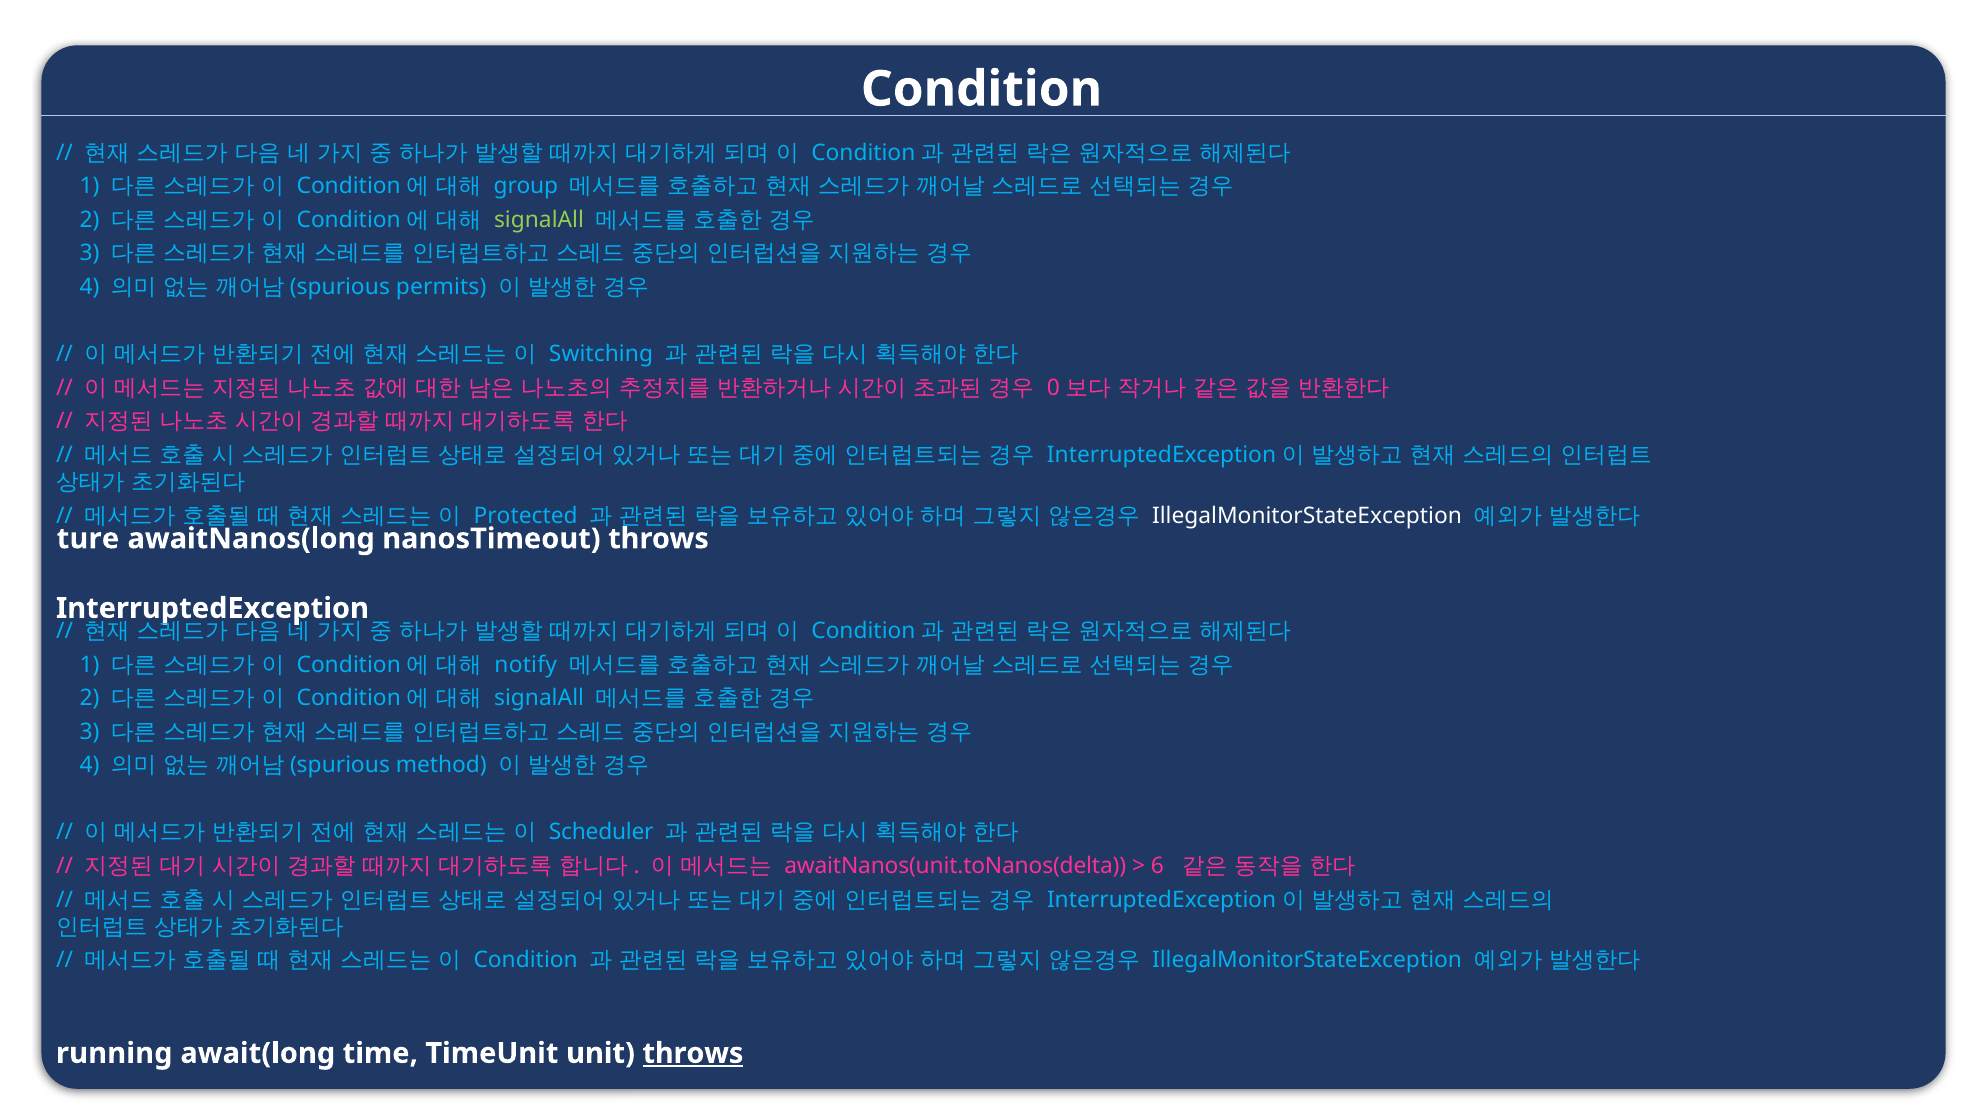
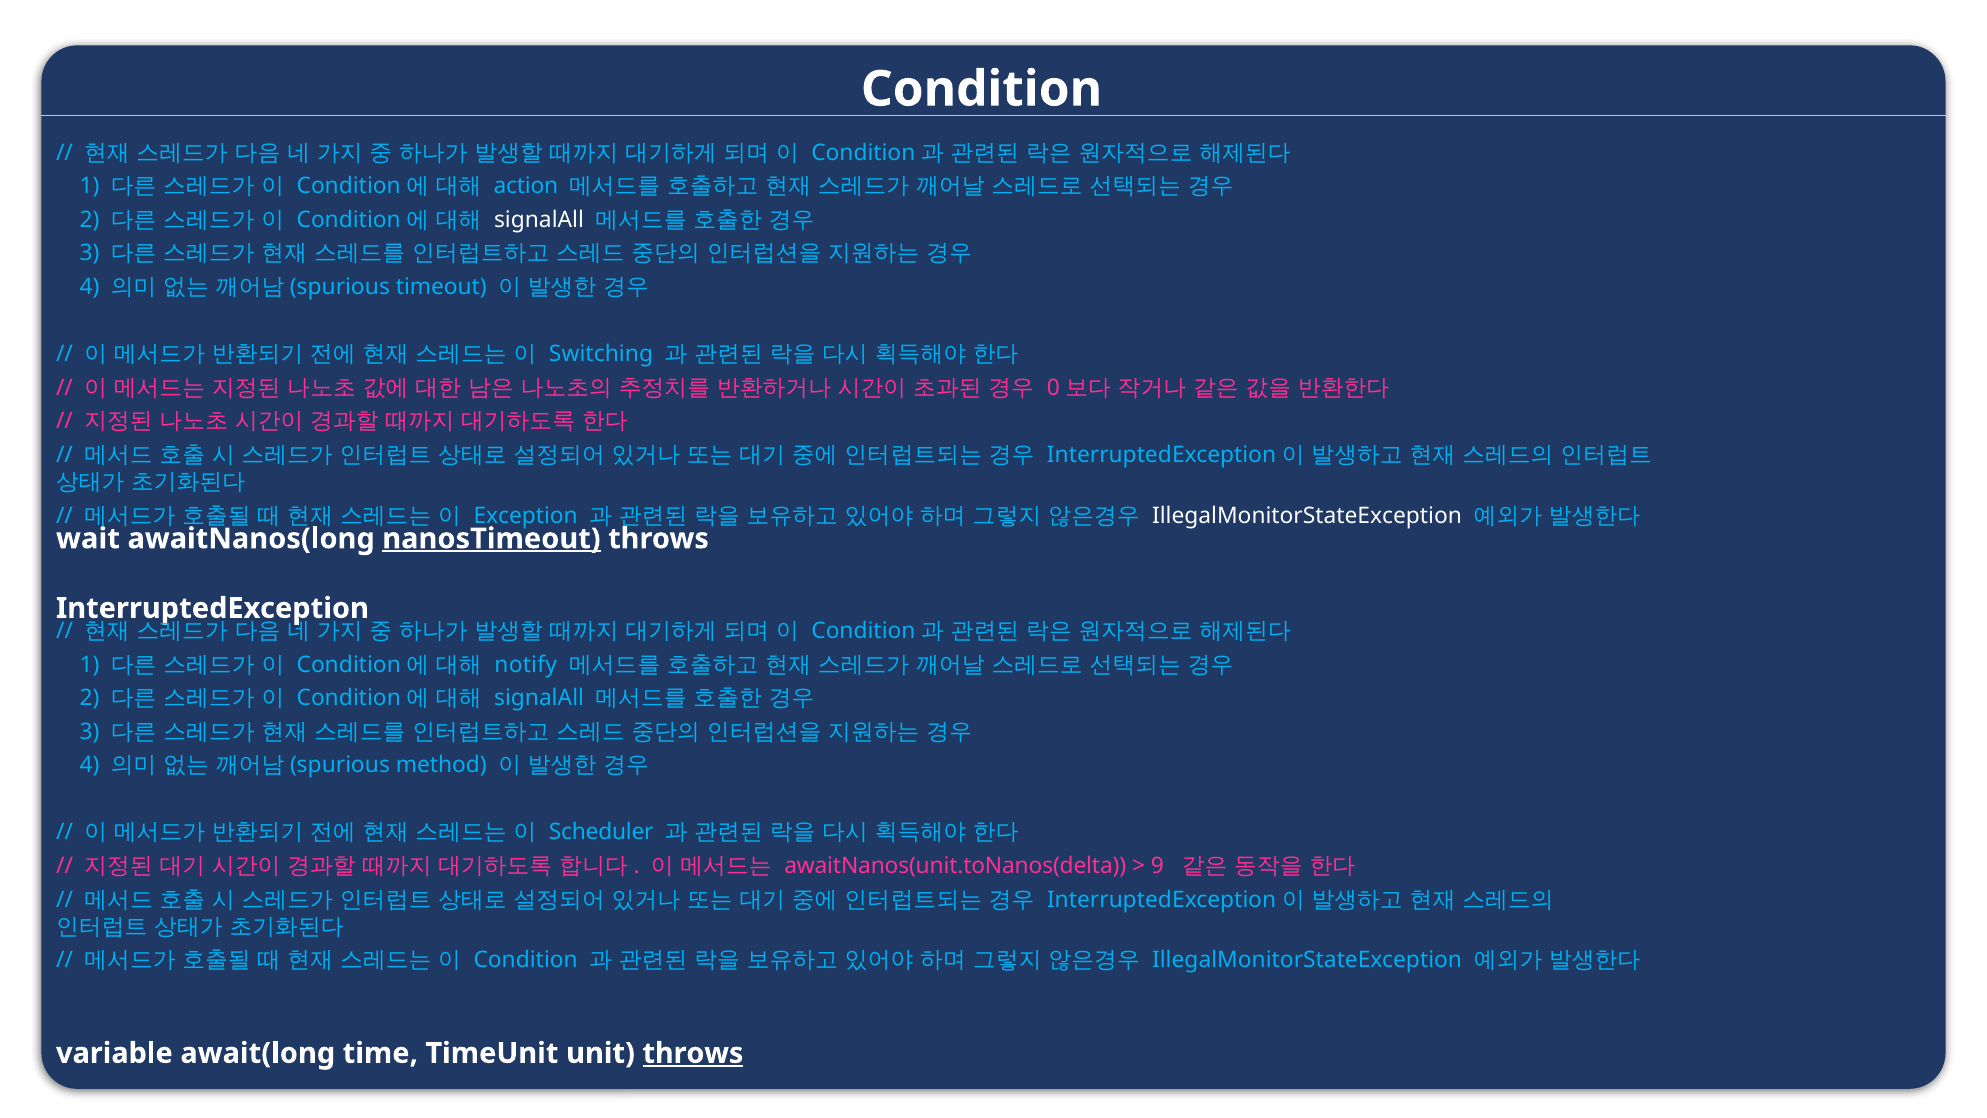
group: group -> action (526, 186)
signalAll colour: light green -> white (539, 220)
permits: permits -> timeout (441, 287)
Protected: Protected -> Exception (526, 516)
ture: ture -> wait (88, 539)
nanosTimeout underline: none -> present (491, 539)
6: 6 -> 9 (1157, 866)
running: running -> variable (114, 1053)
